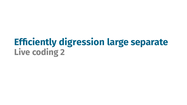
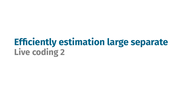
digression: digression -> estimation (82, 42)
